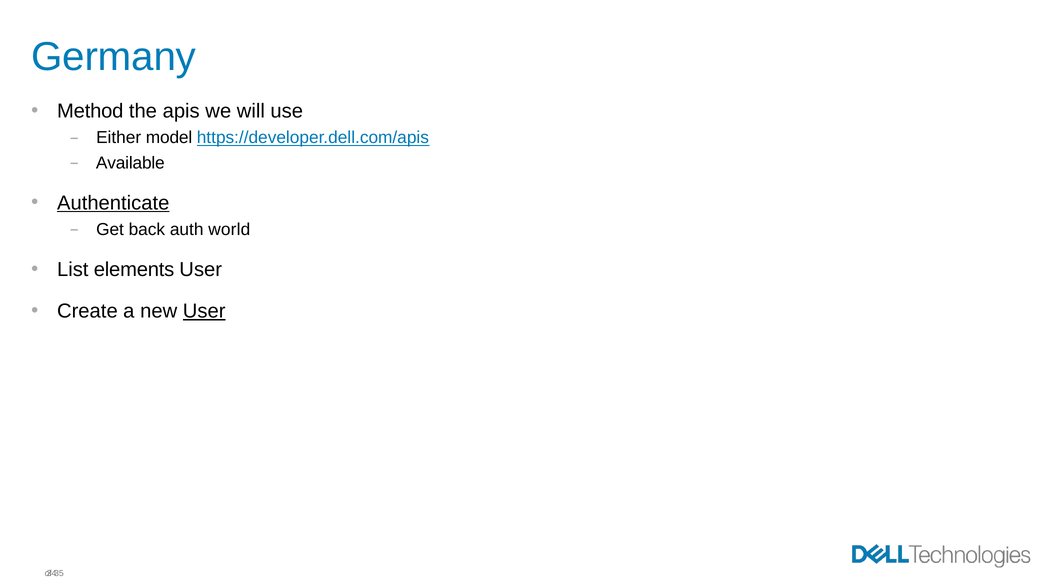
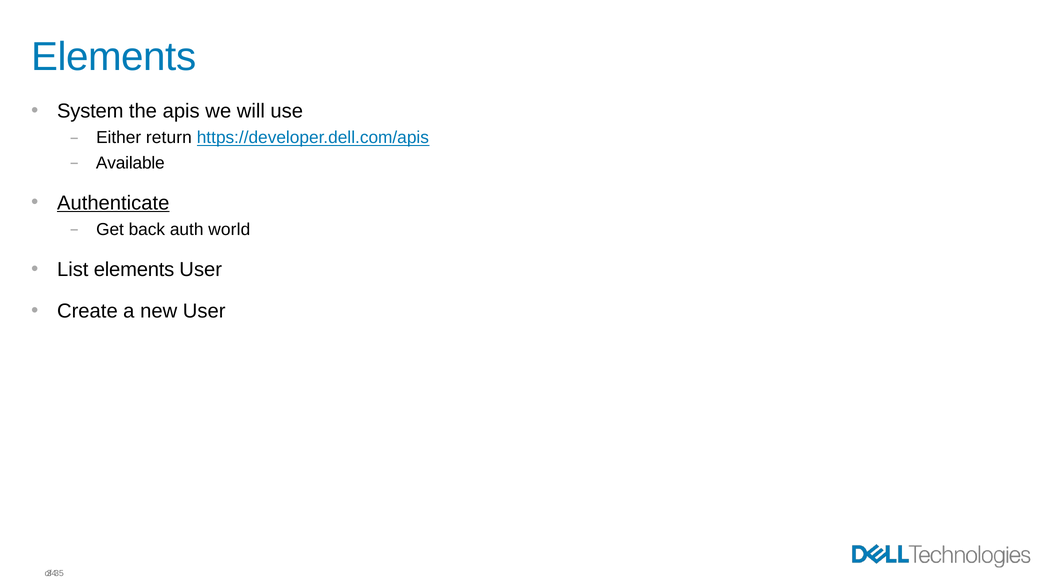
Germany: Germany -> Elements (114, 57)
Method: Method -> System (90, 111)
model: model -> return (169, 138)
User underline: present -> none (204, 311)
